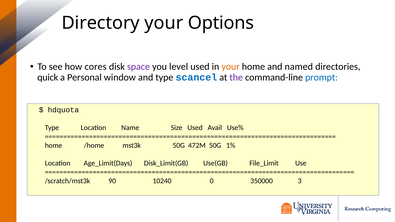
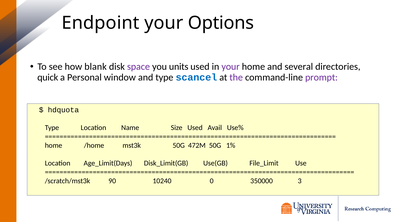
Directory: Directory -> Endpoint (101, 23)
cores: cores -> blank (96, 67)
level: level -> units (179, 67)
your colour: orange -> purple (231, 67)
named: named -> several (299, 67)
prompt colour: blue -> purple (321, 77)
